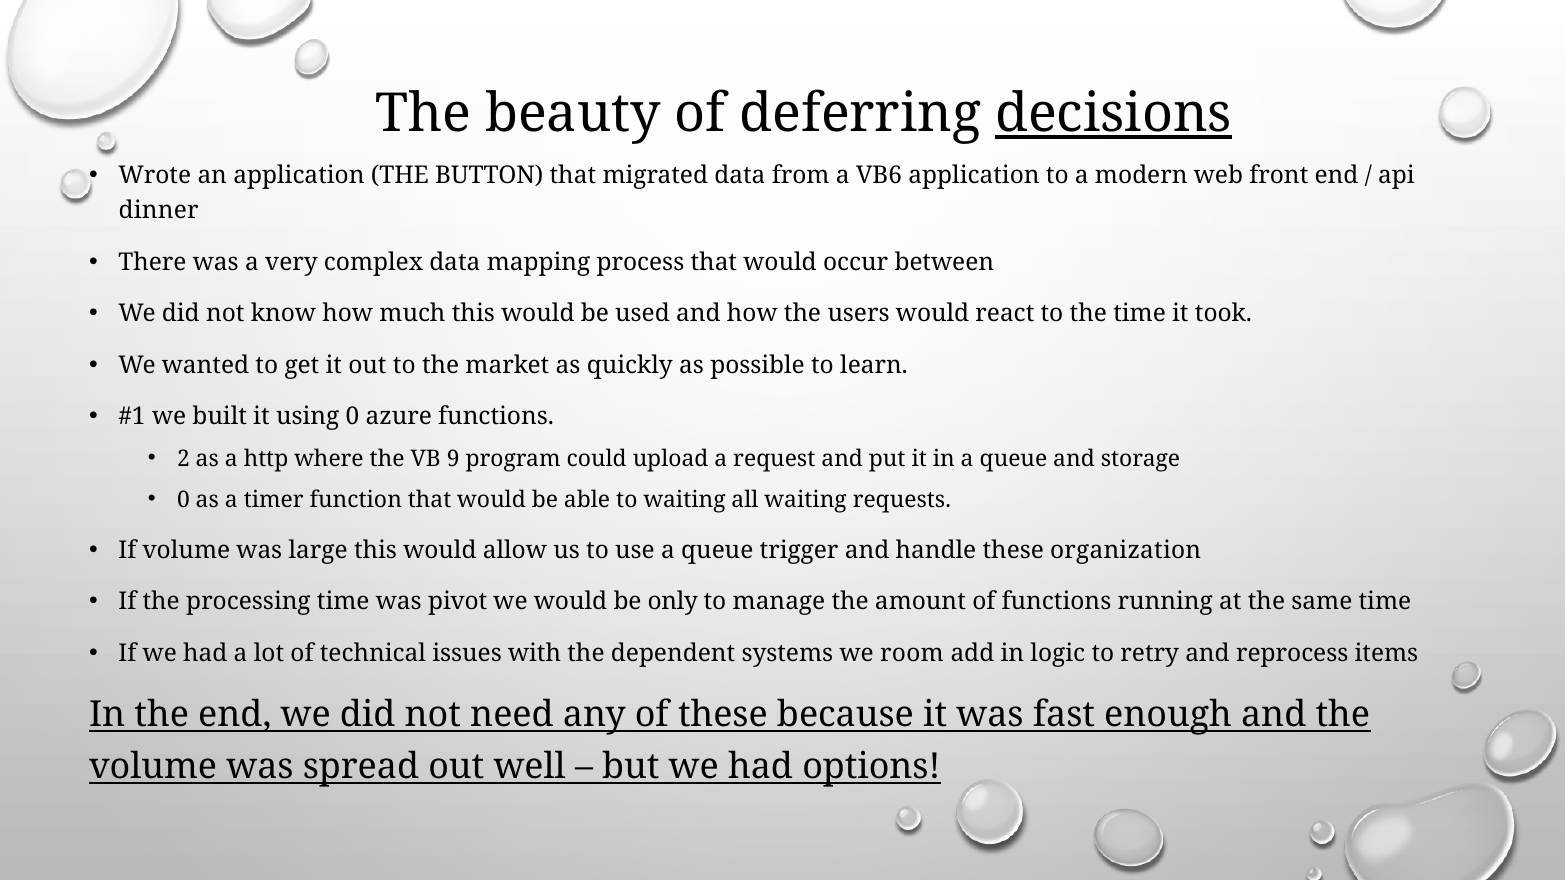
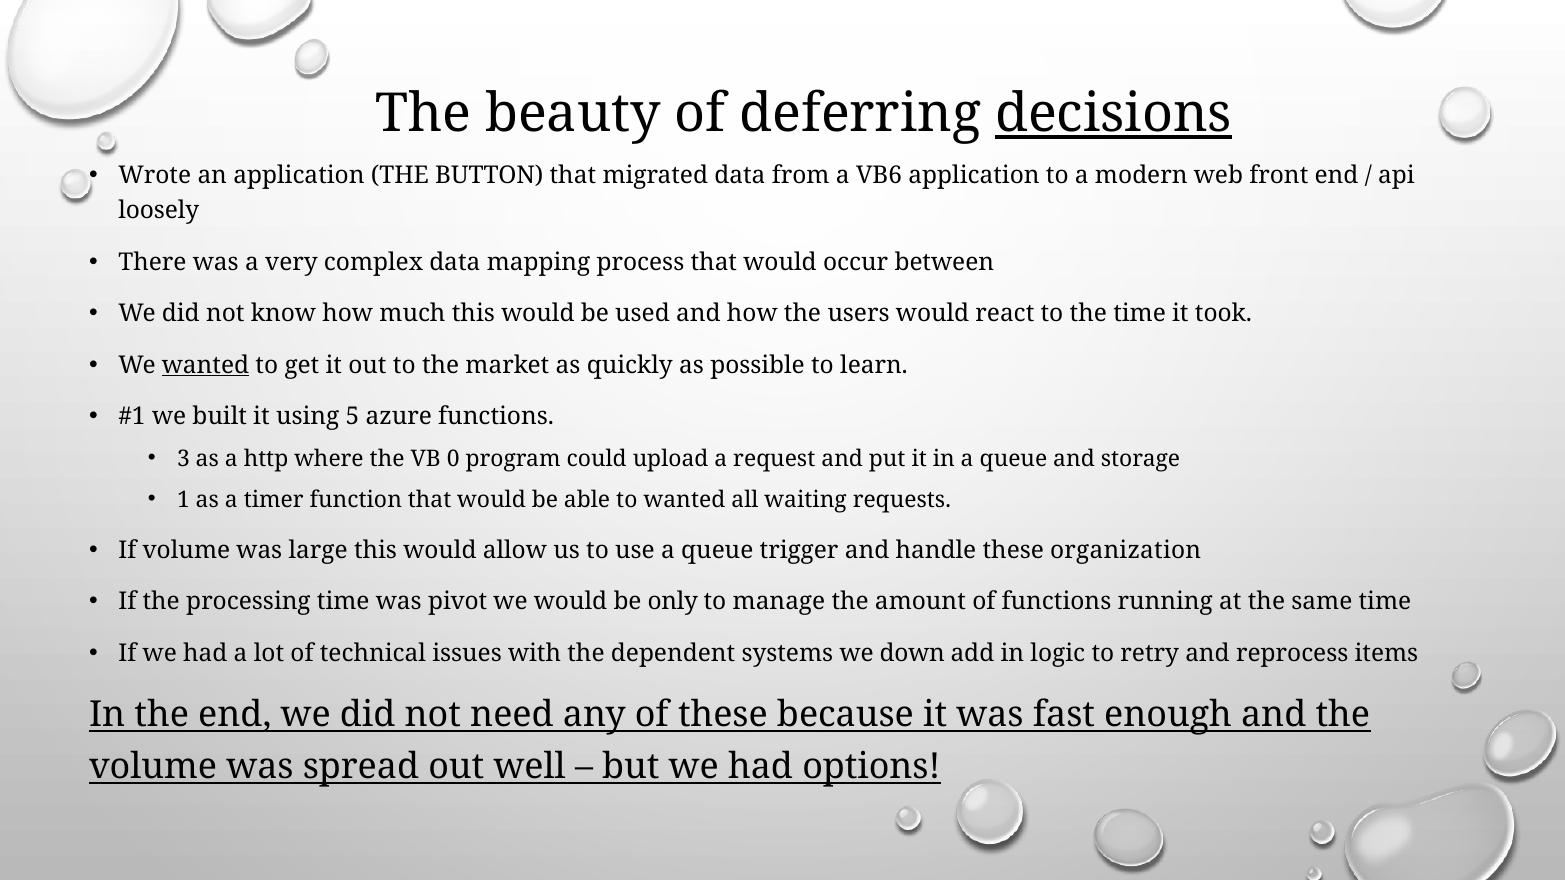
dinner: dinner -> loosely (159, 211)
wanted underline: none -> present (206, 365)
using 0: 0 -> 5 (352, 417)
2: 2 -> 3 (184, 459)
9: 9 -> 0 (453, 459)
0: 0 -> 1 (184, 500)
to waiting: waiting -> wanted (684, 500)
room: room -> down (912, 653)
